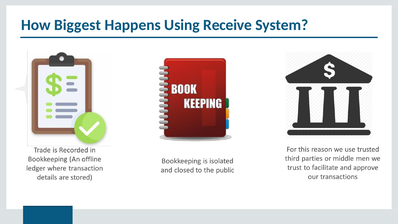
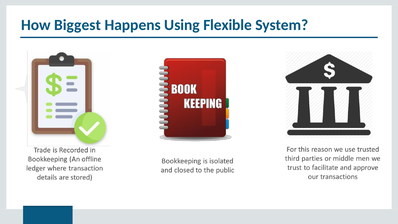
Receive: Receive -> Flexible (228, 25)
